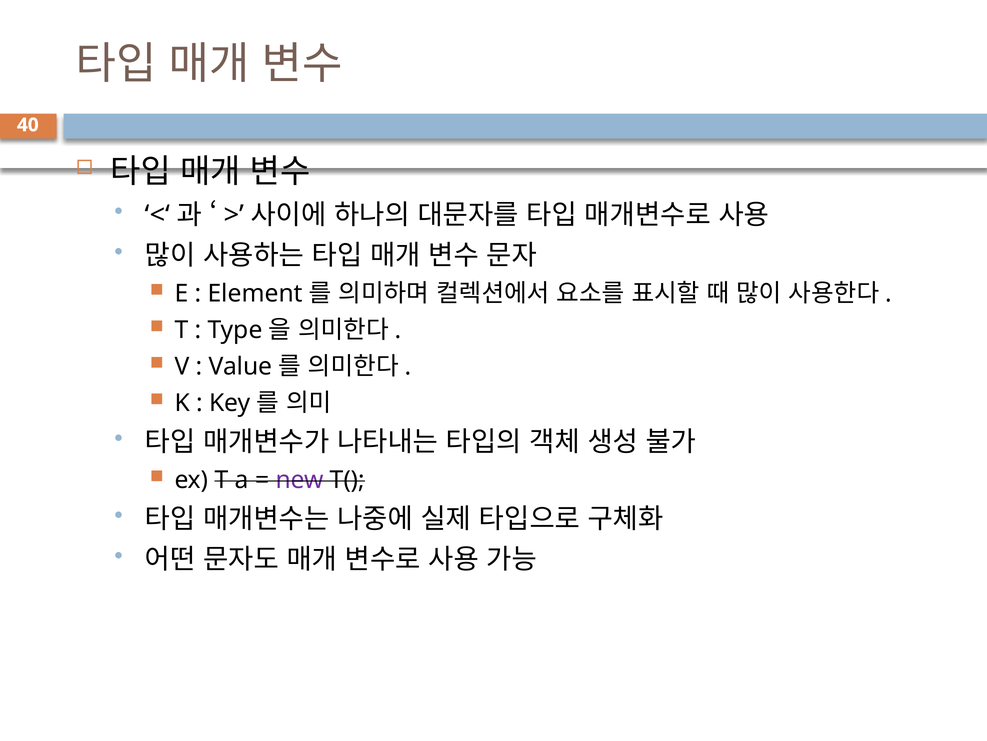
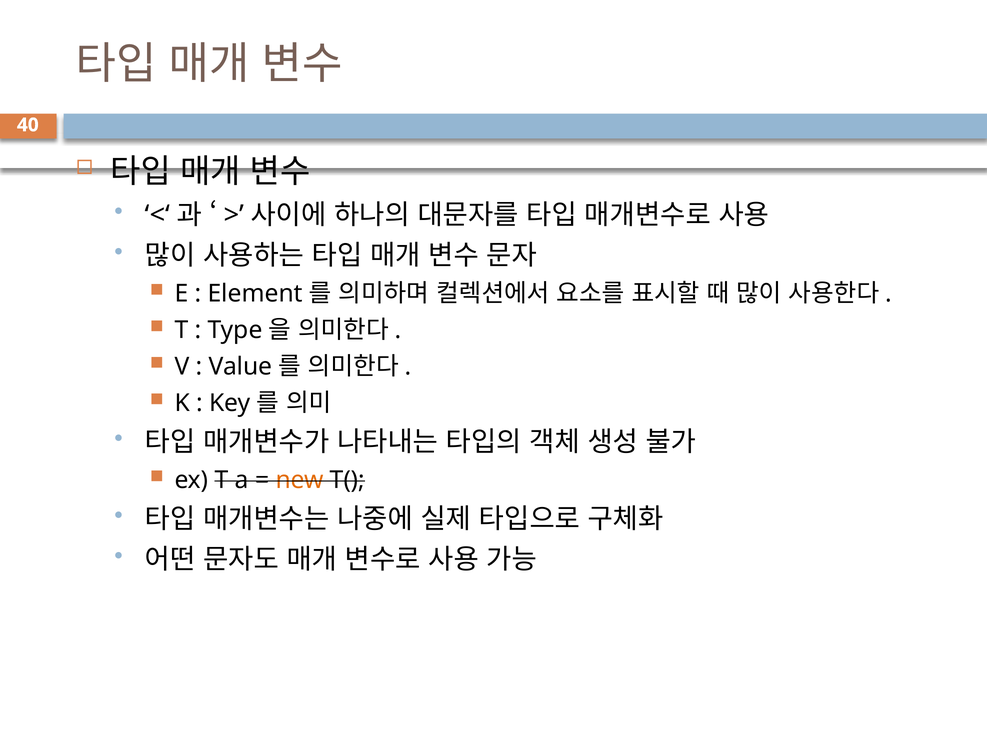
new colour: purple -> orange (300, 480)
